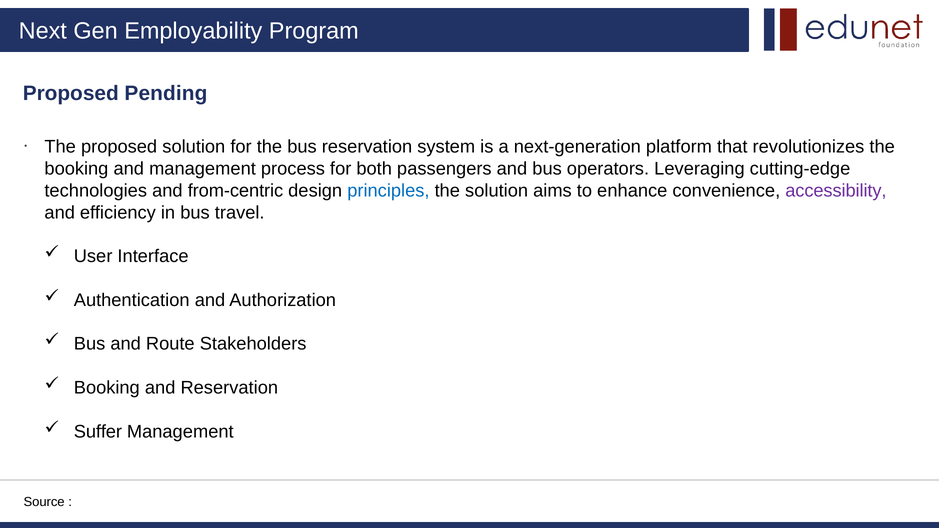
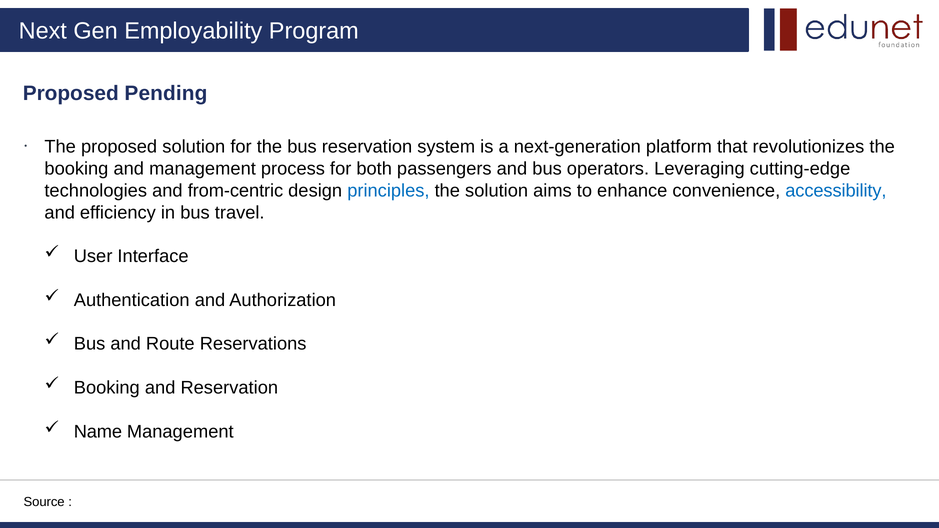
accessibility colour: purple -> blue (836, 191)
Stakeholders: Stakeholders -> Reservations (253, 344)
Suffer: Suffer -> Name (98, 432)
